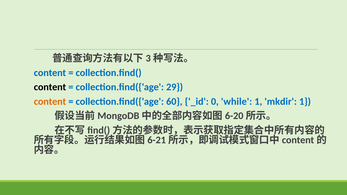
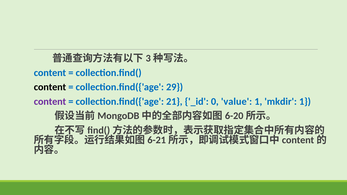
content colour: orange -> purple (50, 102)
60: 60 -> 21 (174, 102)
while: while -> value (237, 102)
